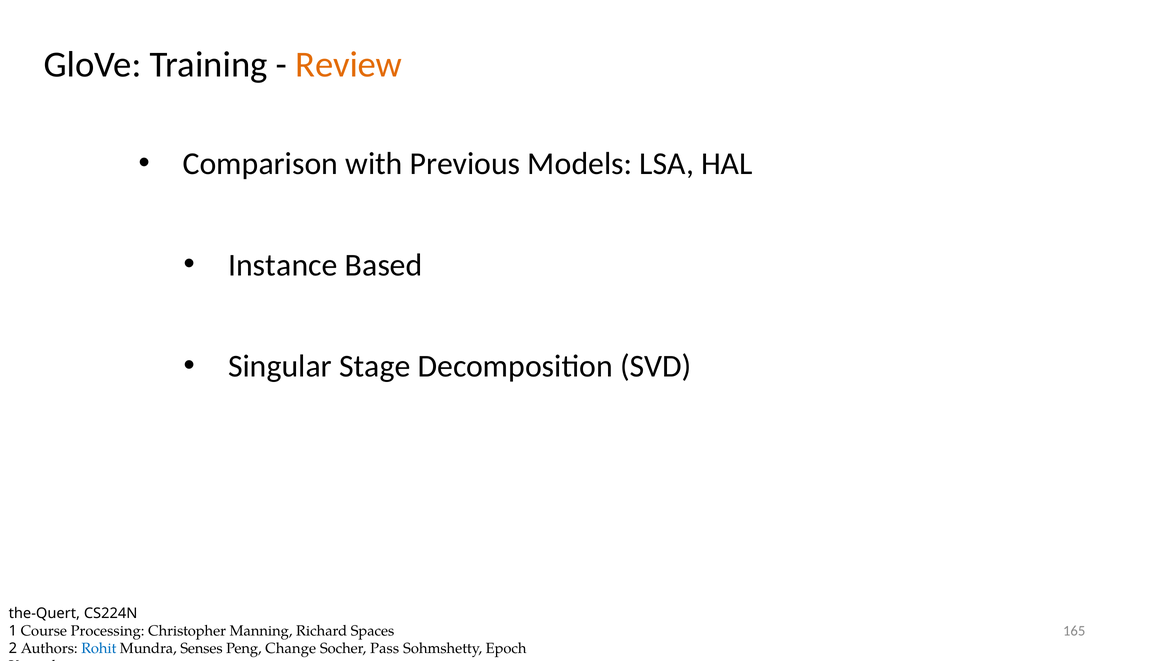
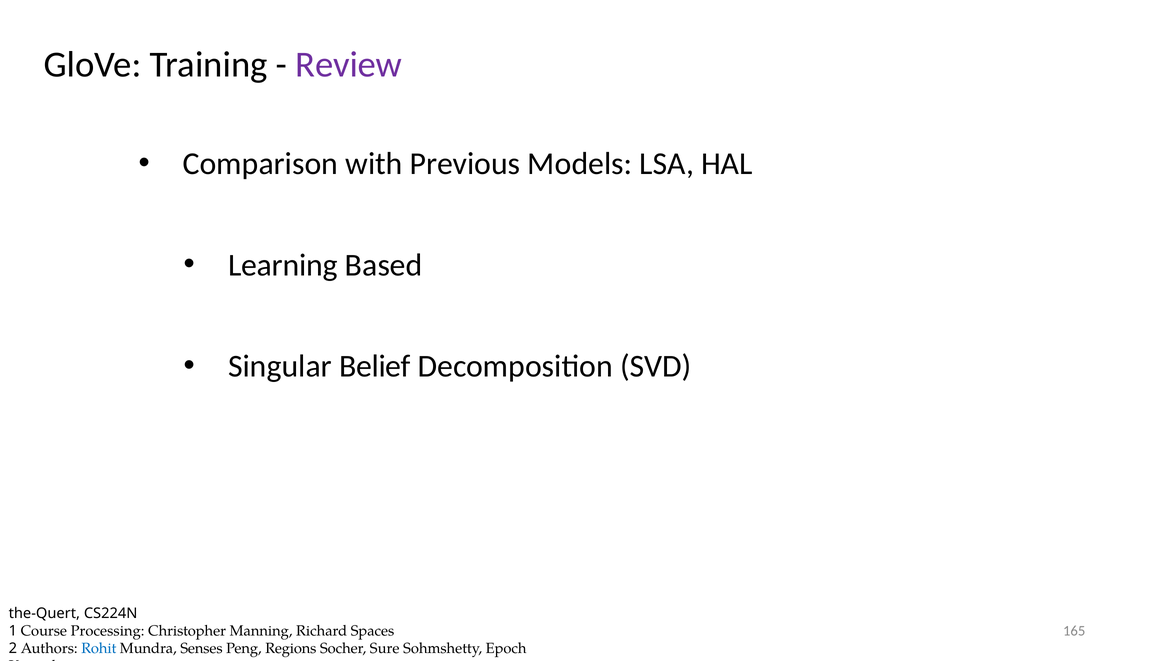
Review colour: orange -> purple (349, 64)
Instance: Instance -> Learning (283, 265)
Stage: Stage -> Belief (375, 366)
Change: Change -> Regions (291, 648)
Pass: Pass -> Sure (385, 648)
